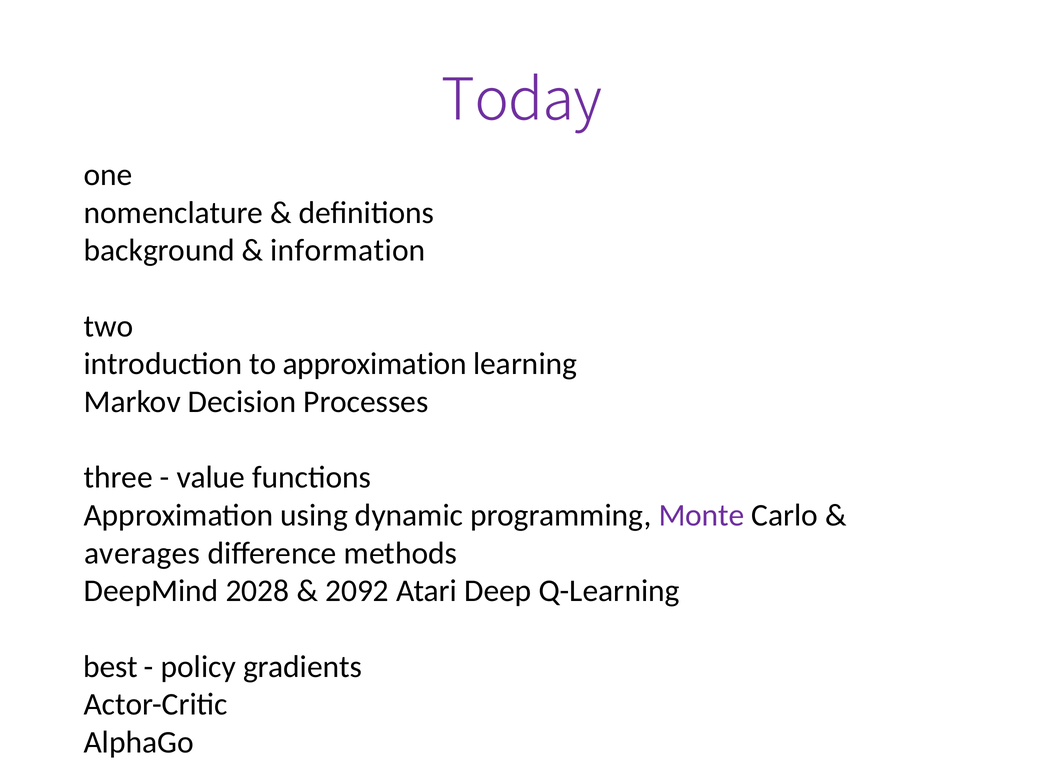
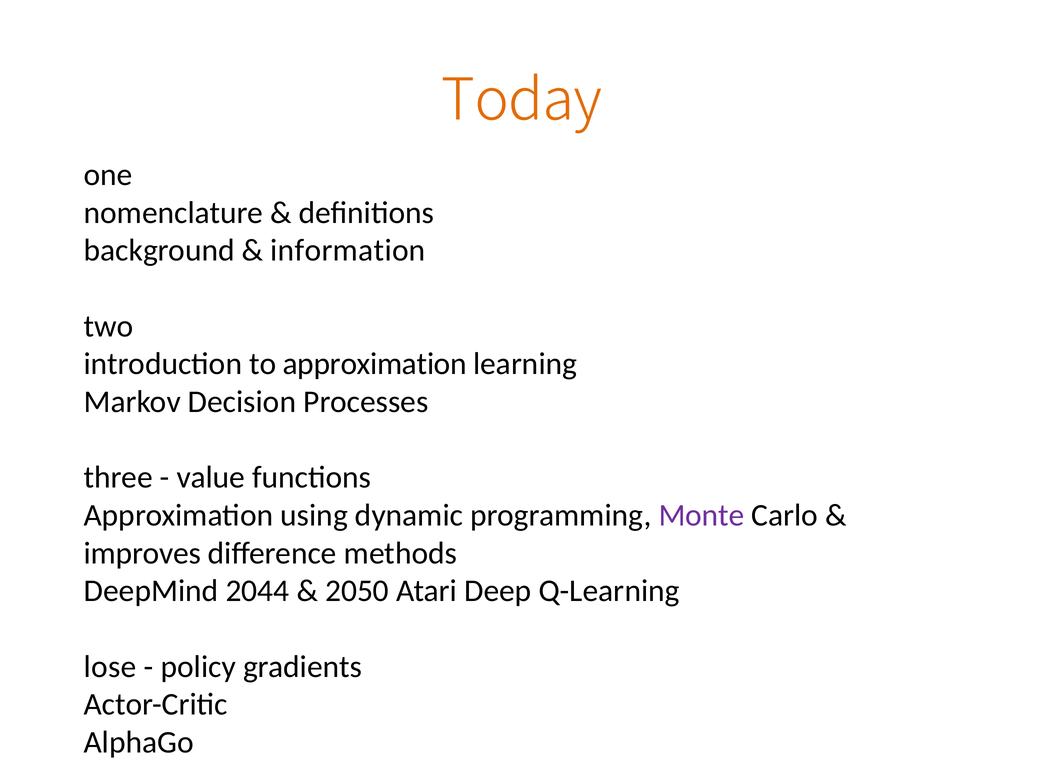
Today colour: purple -> orange (522, 100)
averages: averages -> improves (142, 553)
2028: 2028 -> 2044 (257, 591)
2092: 2092 -> 2050 (357, 591)
best: best -> lose (110, 667)
